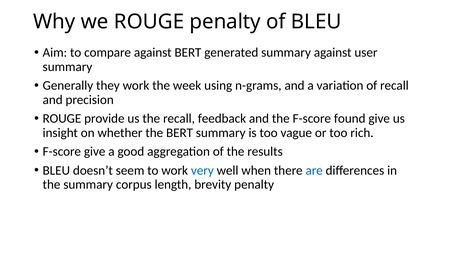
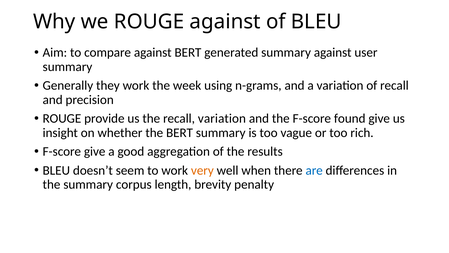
ROUGE penalty: penalty -> against (225, 22)
recall feedback: feedback -> variation (222, 118)
very colour: blue -> orange (202, 170)
